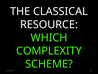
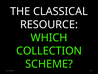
COMPLEXITY: COMPLEXITY -> COLLECTION (49, 51)
